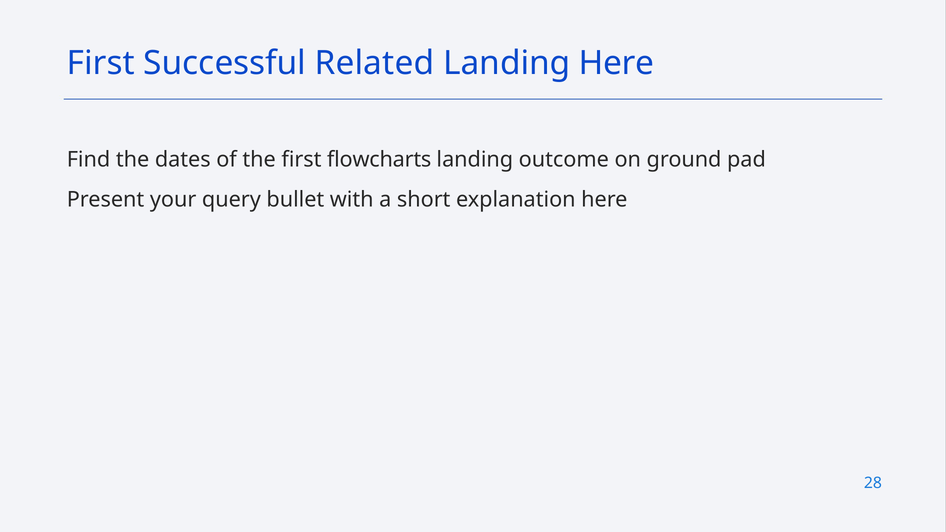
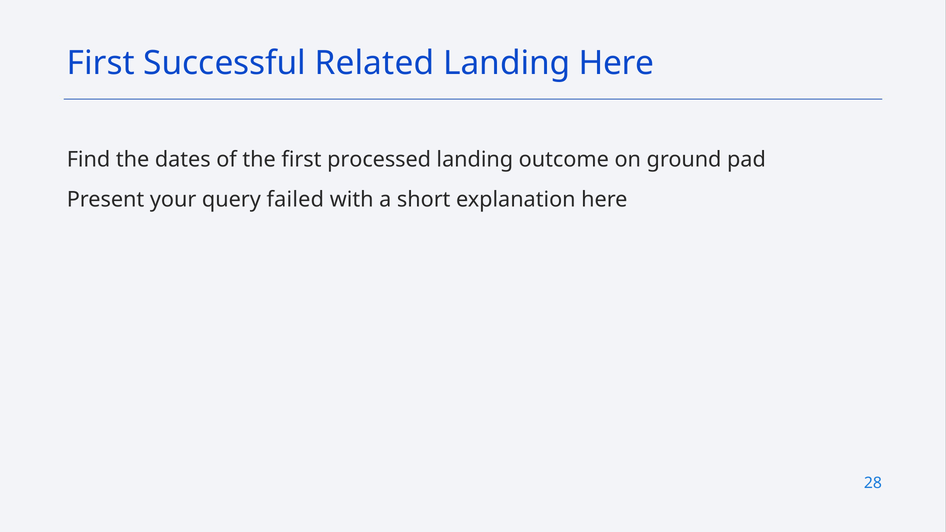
flowcharts: flowcharts -> processed (379, 160)
bullet: bullet -> failed (295, 199)
